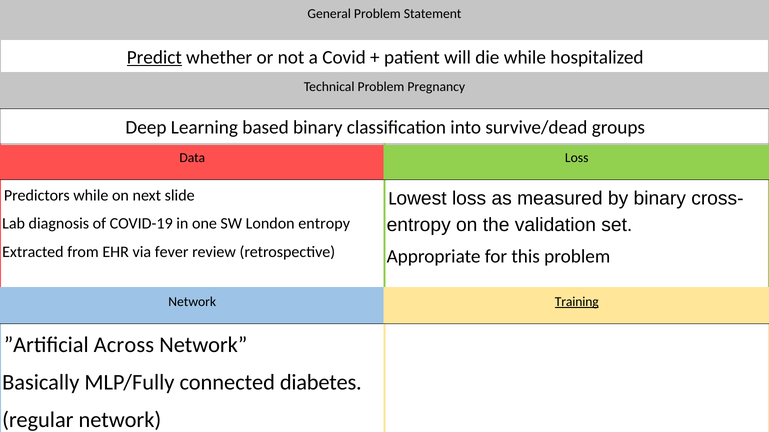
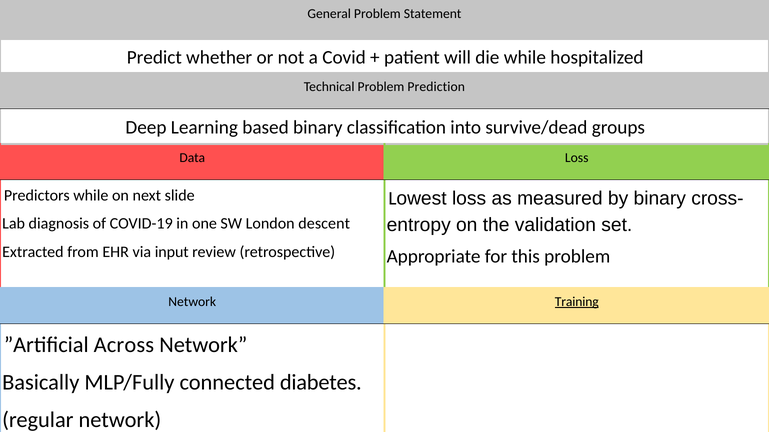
Predict underline: present -> none (154, 57)
Pregnancy: Pregnancy -> Prediction (436, 87)
London entropy: entropy -> descent (324, 224)
fever: fever -> input (172, 252)
